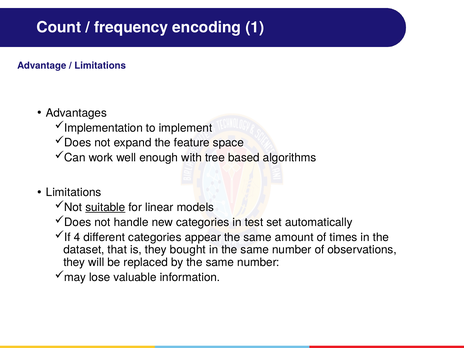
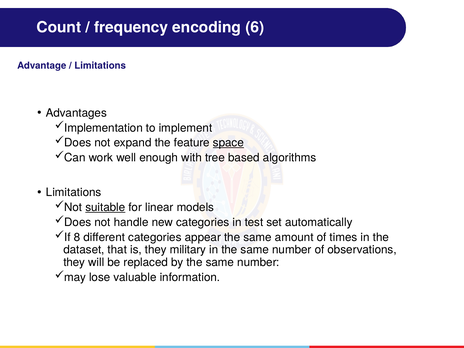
1: 1 -> 6 (255, 27)
space underline: none -> present (228, 143)
4: 4 -> 8 (77, 237)
bought: bought -> military (188, 250)
